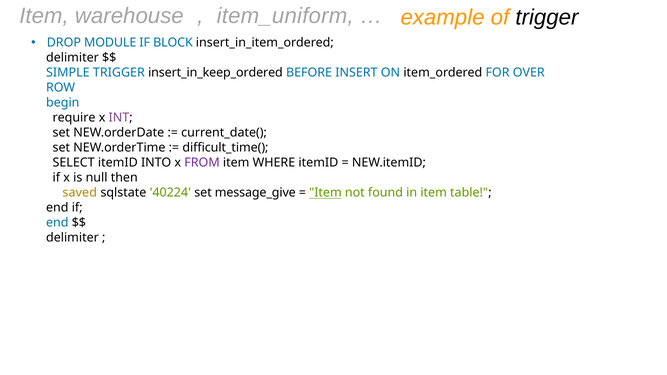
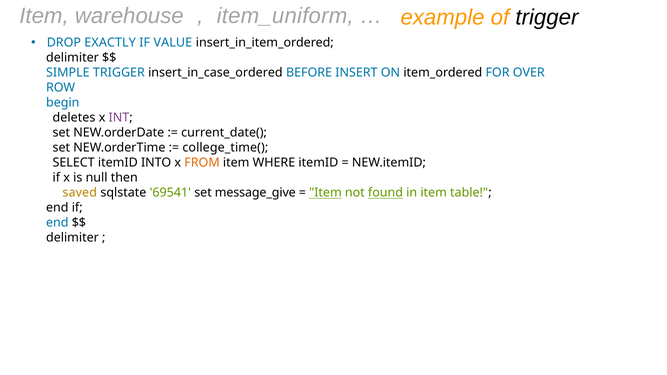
MODULE: MODULE -> EXACTLY (110, 43)
BLOCK: BLOCK -> VALUE (173, 43)
insert_in_keep_ordered: insert_in_keep_ordered -> insert_in_case_ordered (215, 73)
require: require -> deletes (74, 118)
difficult_time(: difficult_time( -> college_time( (225, 148)
FROM colour: purple -> orange (202, 163)
40224: 40224 -> 69541 (170, 193)
found underline: none -> present (385, 193)
